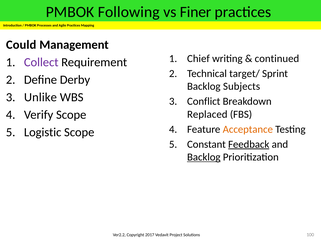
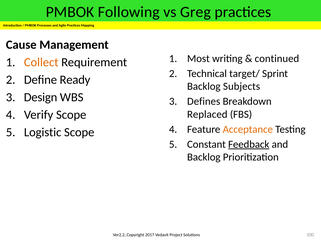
Finer: Finer -> Greg (195, 12)
Could: Could -> Cause (21, 45)
Chief: Chief -> Most (198, 59)
Collect colour: purple -> orange (41, 62)
Derby: Derby -> Ready (75, 80)
Unlike: Unlike -> Design (41, 97)
Conflict: Conflict -> Defines (204, 101)
Backlog underline: present -> none (204, 157)
